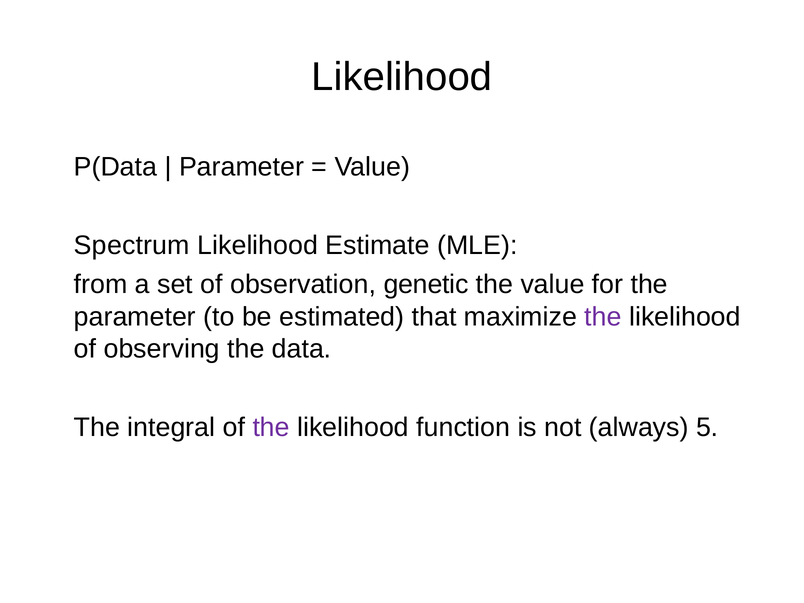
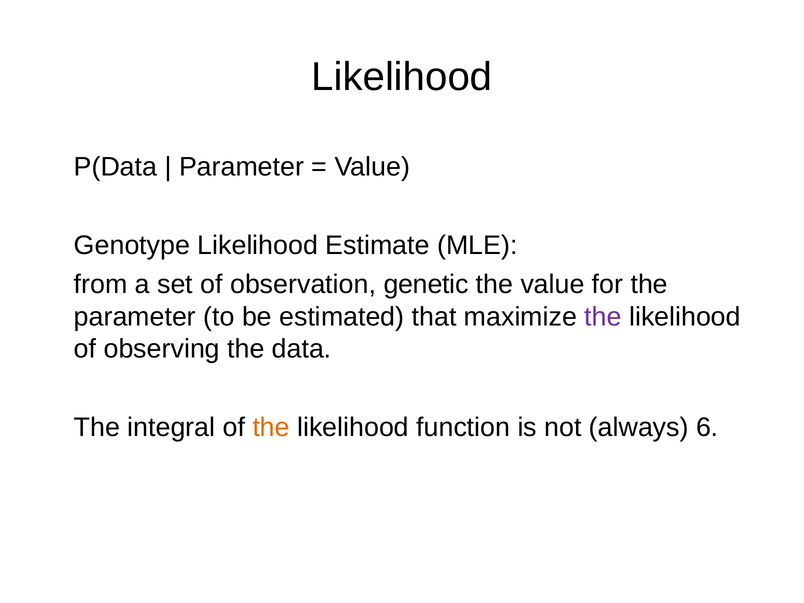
Spectrum: Spectrum -> Genotype (132, 245)
the colour: purple -> orange (271, 428)
5: 5 -> 6 (707, 428)
